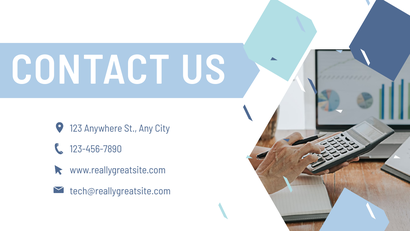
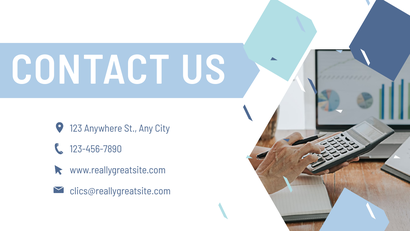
tech@reallygreatsite.com: tech@reallygreatsite.com -> clics@reallygreatsite.com (120, 191)
